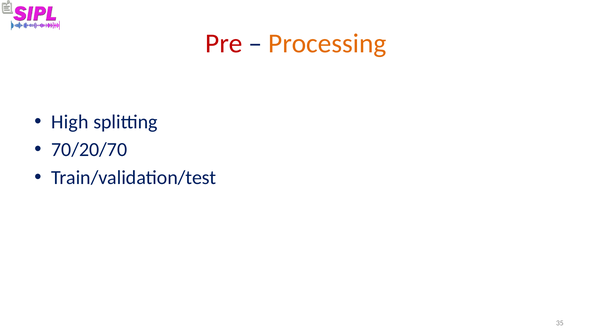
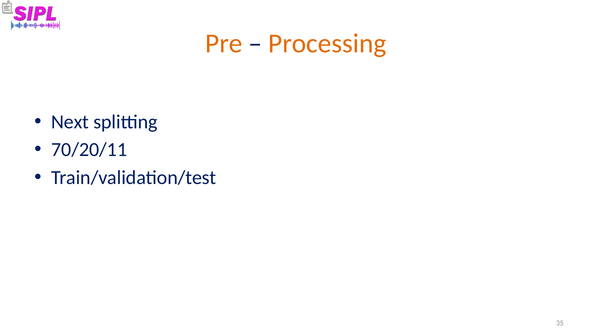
Pre colour: red -> orange (224, 43)
High: High -> Next (70, 122)
70/20/70: 70/20/70 -> 70/20/11 (89, 150)
